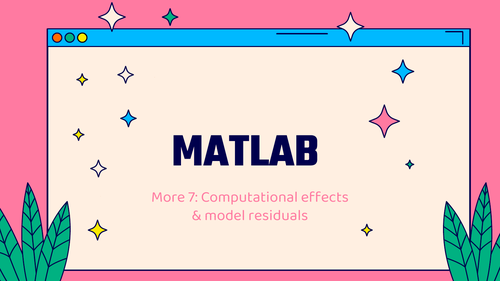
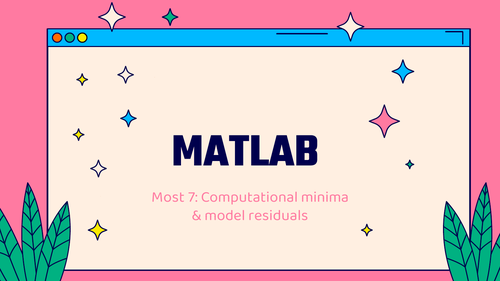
More: More -> Most (168, 197)
effects: effects -> minima (325, 197)
